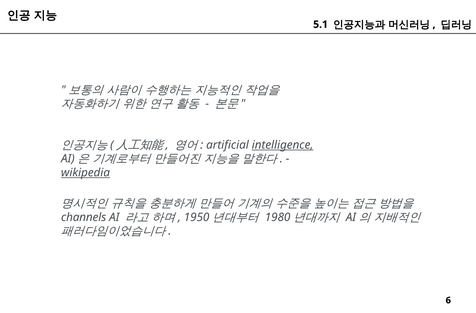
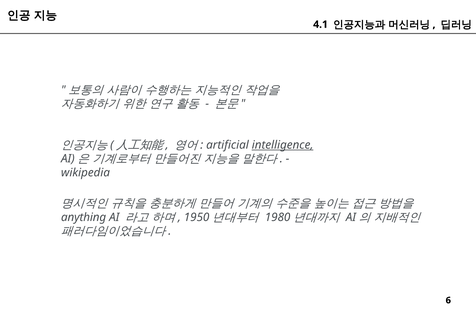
5.1: 5.1 -> 4.1 (321, 24)
wikipedia underline: present -> none (85, 173)
channels: channels -> anything (84, 217)
